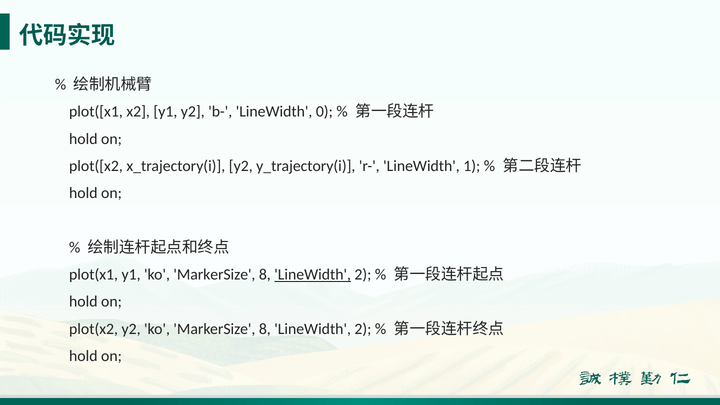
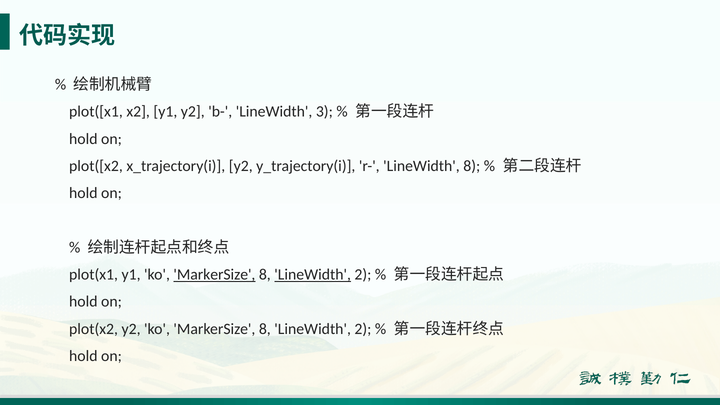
0: 0 -> 3 (324, 112)
LineWidth 1: 1 -> 8 (472, 166)
MarkerSize underline: none -> present (214, 275)
